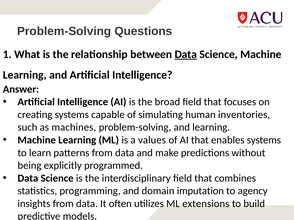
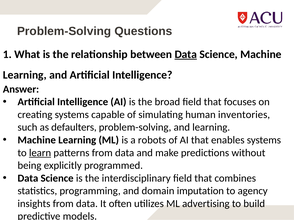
machines: machines -> defaulters (74, 128)
values: values -> robots (152, 140)
learn underline: none -> present (40, 153)
extensions: extensions -> advertising (206, 204)
